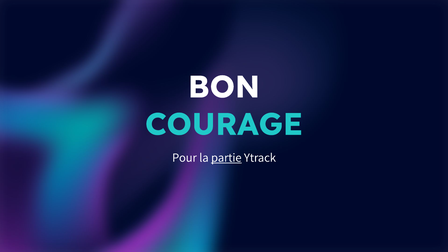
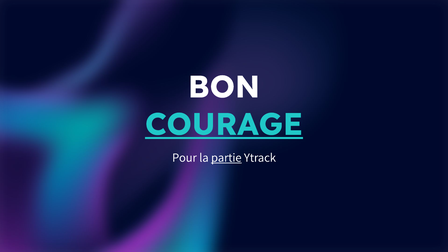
COURAGE underline: none -> present (224, 125)
